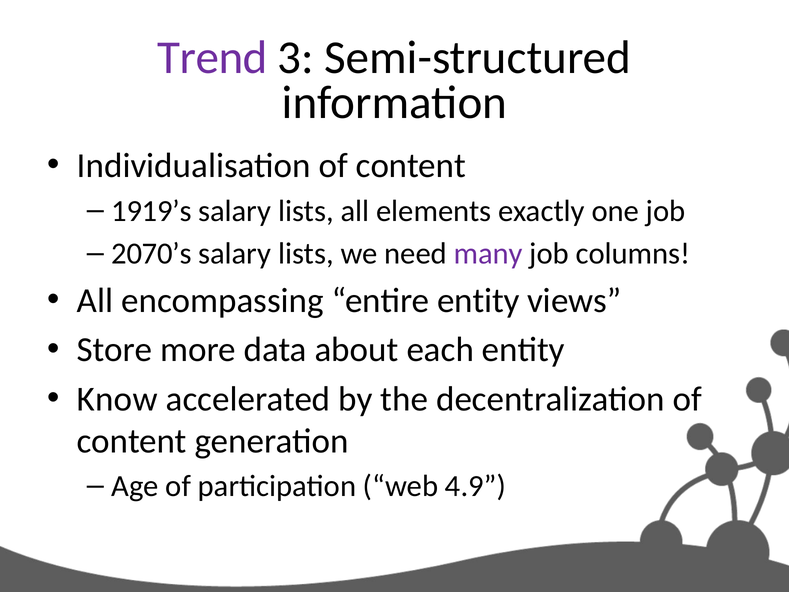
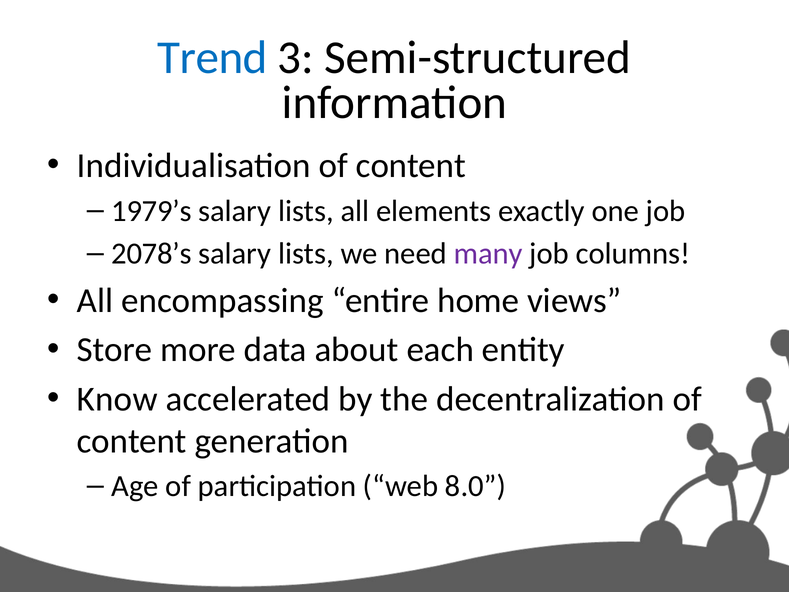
Trend colour: purple -> blue (212, 57)
1919’s: 1919’s -> 1979’s (152, 211)
2070’s: 2070’s -> 2078’s (152, 254)
entire entity: entity -> home (478, 300)
4.9: 4.9 -> 8.0 (475, 486)
